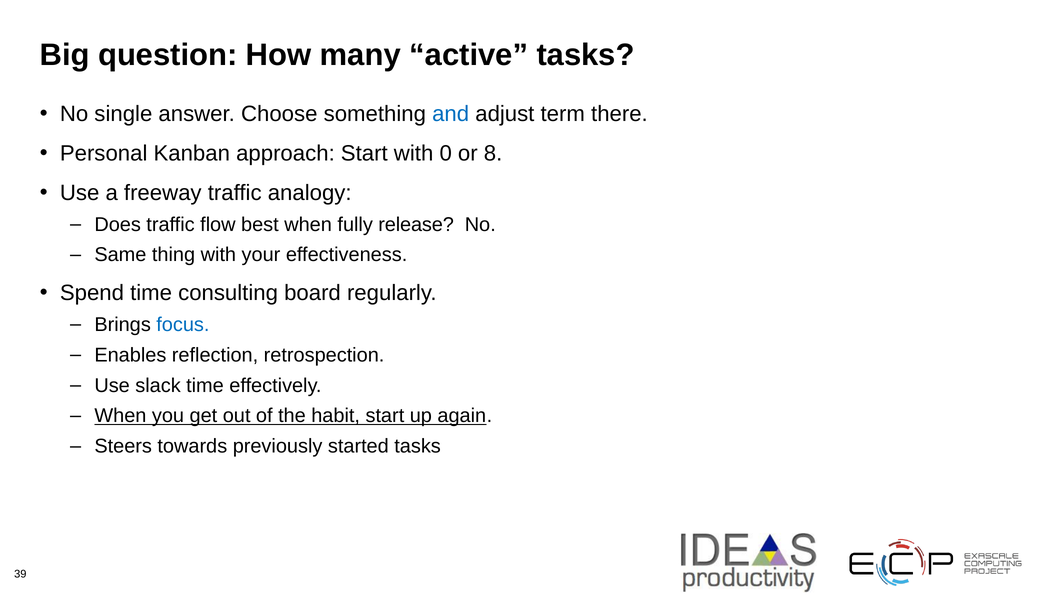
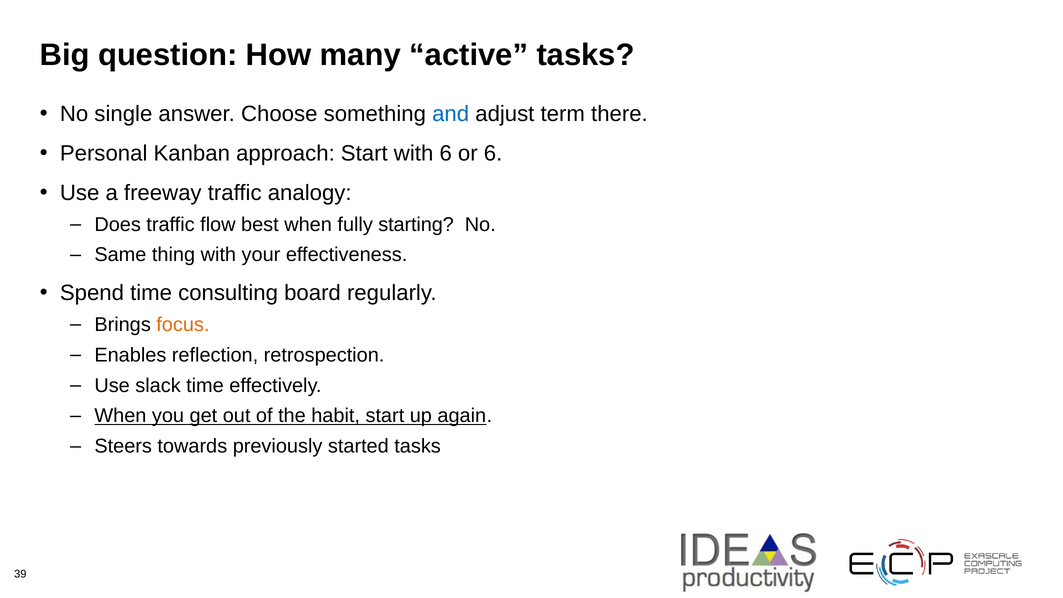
with 0: 0 -> 6 (446, 153)
or 8: 8 -> 6 (493, 153)
release: release -> starting (416, 224)
focus colour: blue -> orange (183, 325)
